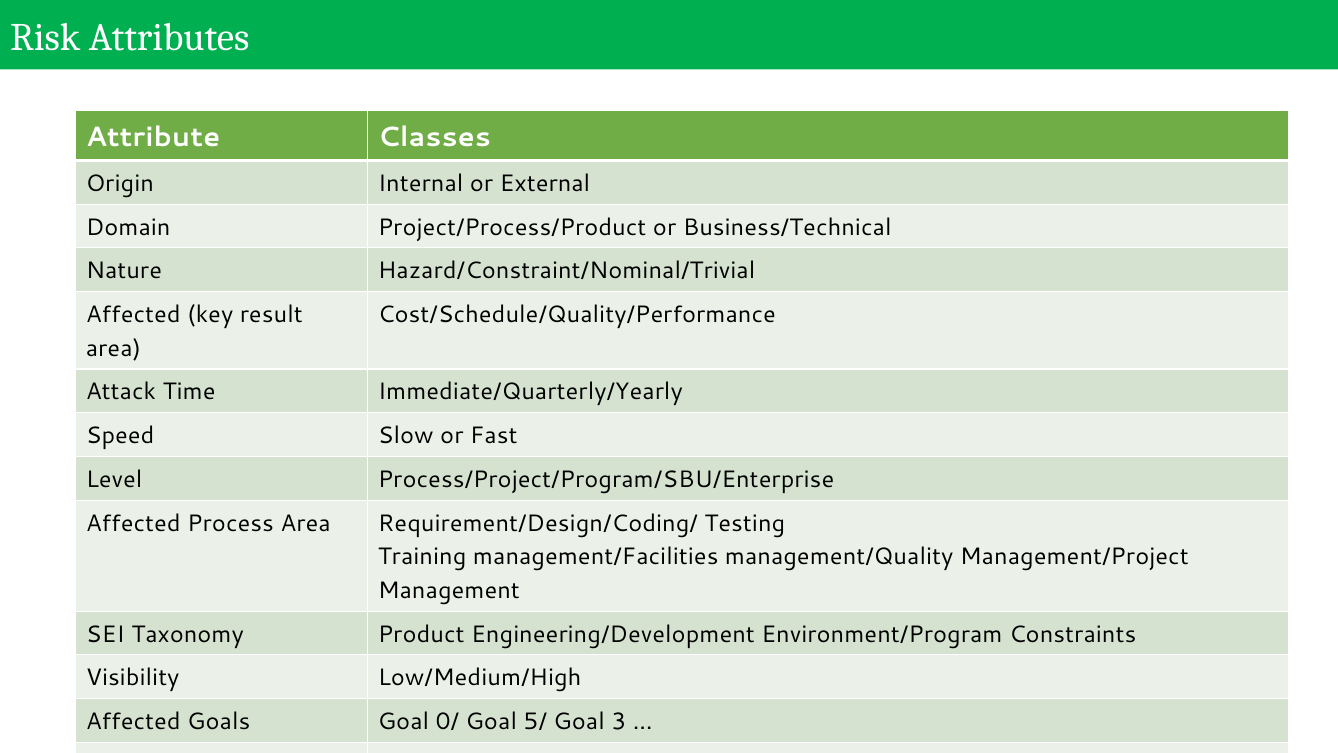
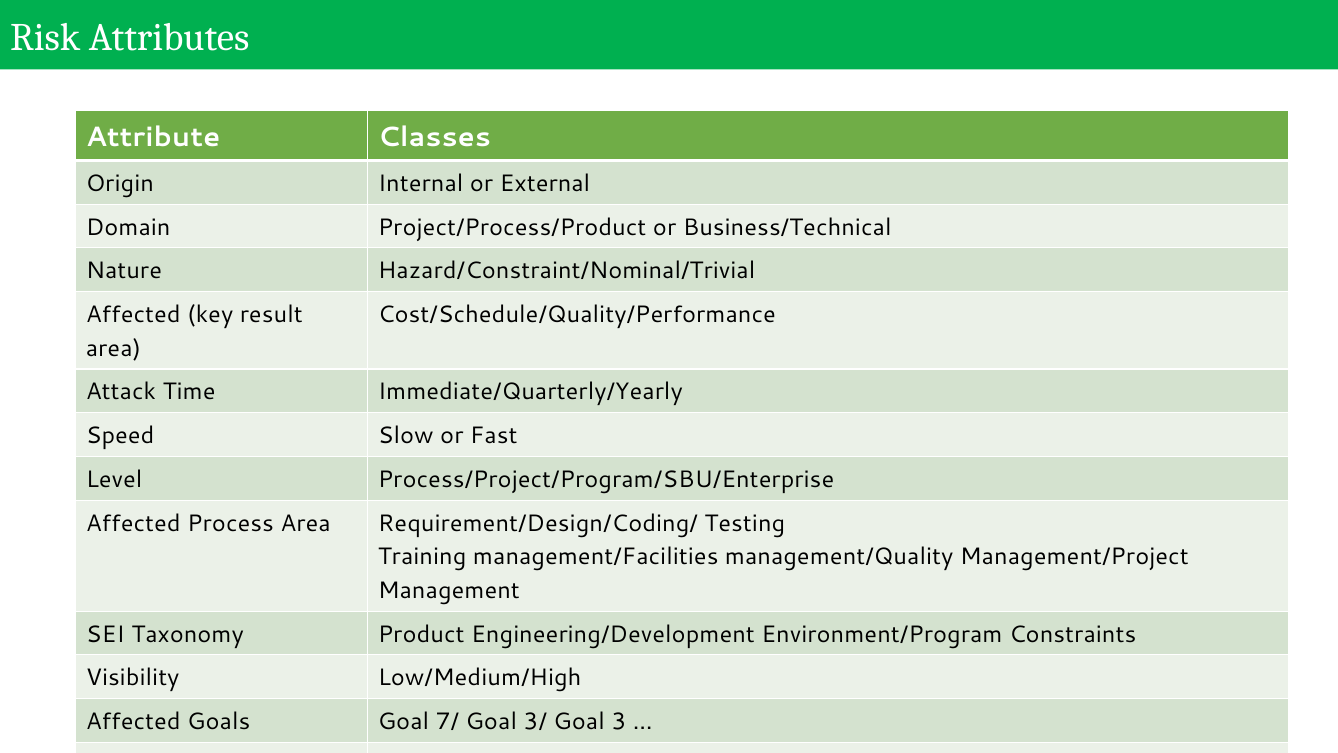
0/: 0/ -> 7/ (447, 721)
5/: 5/ -> 3/ (535, 721)
